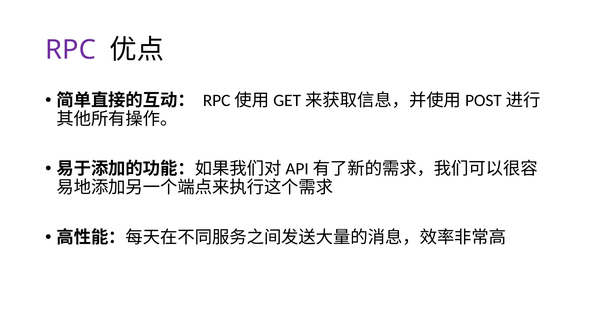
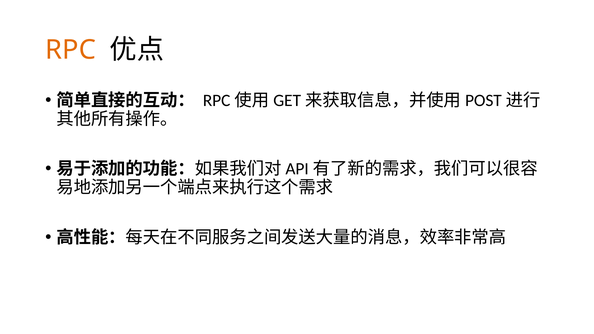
RPC colour: purple -> orange (71, 50)
